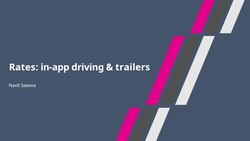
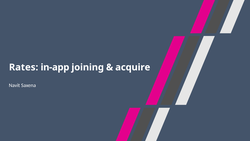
driving: driving -> joining (88, 67)
trailers: trailers -> acquire (133, 67)
